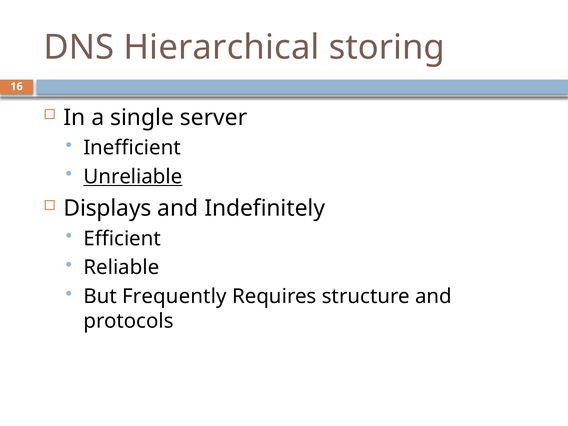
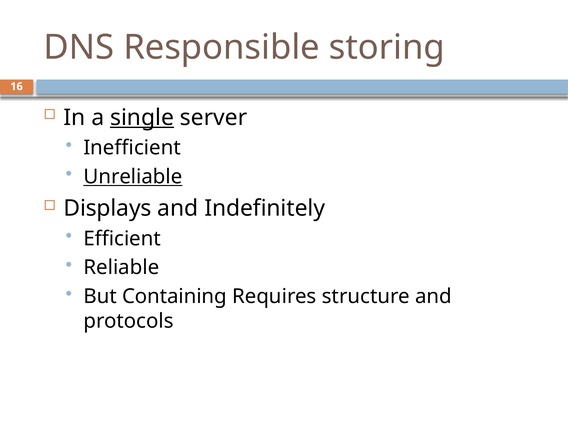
Hierarchical: Hierarchical -> Responsible (222, 47)
single underline: none -> present (142, 118)
Frequently: Frequently -> Containing (174, 296)
